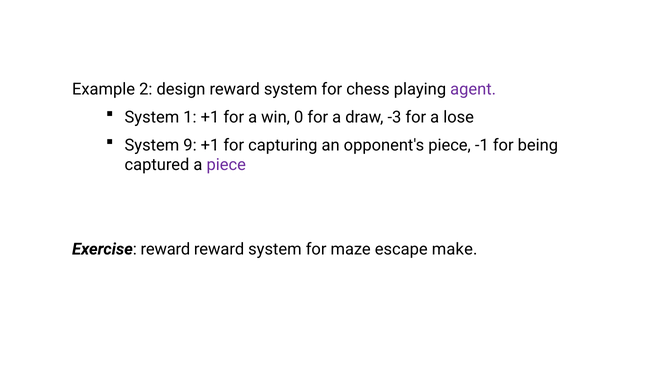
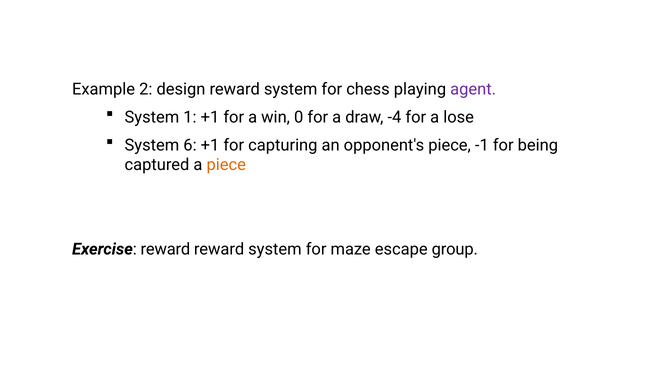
-3: -3 -> -4 (394, 117)
9: 9 -> 6 (190, 145)
piece colour: purple -> orange (226, 165)
make: make -> group (455, 249)
